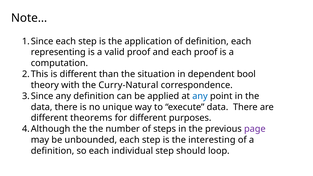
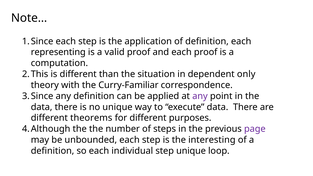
bool: bool -> only (246, 74)
Curry-Natural: Curry-Natural -> Curry-Familiar (128, 85)
any colour: blue -> purple (200, 96)
step should: should -> unique (191, 151)
